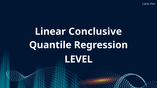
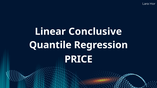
LEVEL: LEVEL -> PRICE (79, 59)
